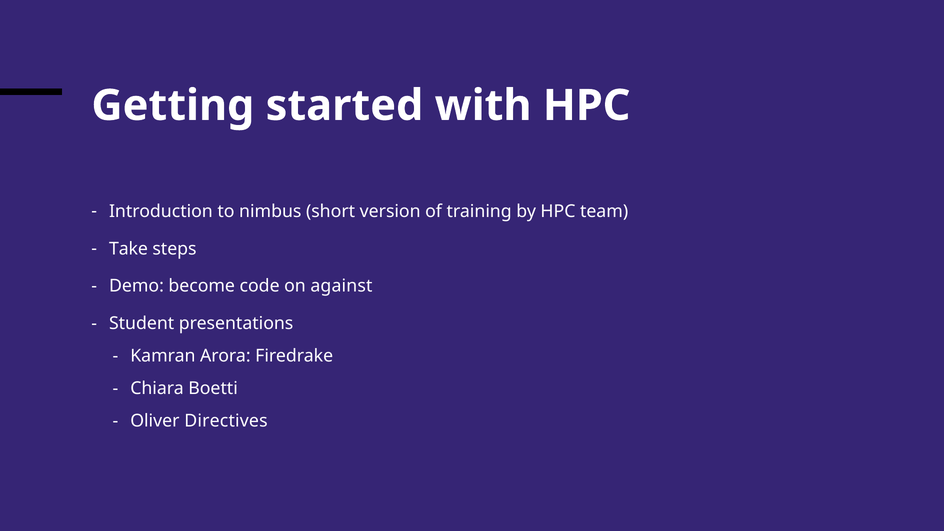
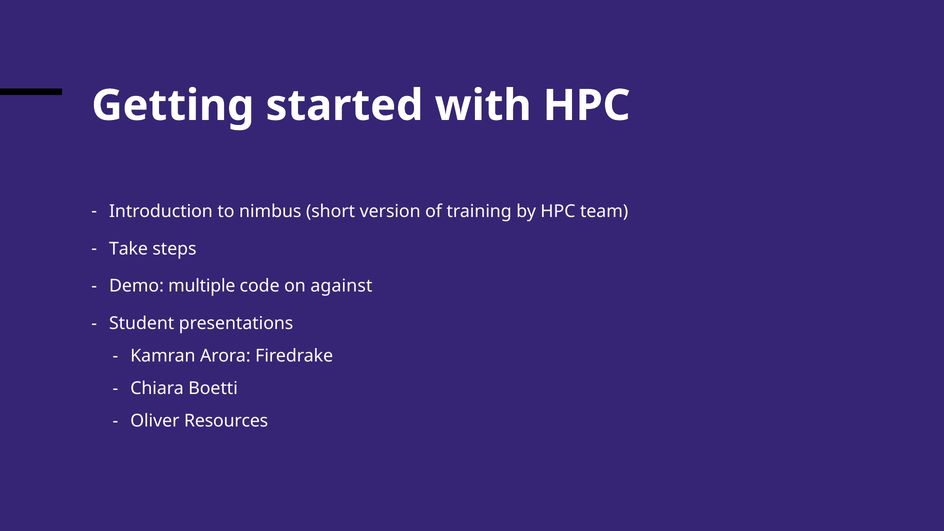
become: become -> multiple (202, 286)
Directives: Directives -> Resources (226, 421)
